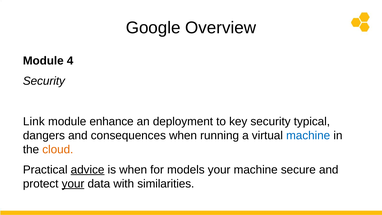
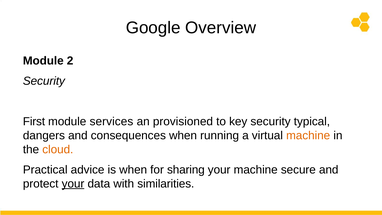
4: 4 -> 2 (70, 61)
Link: Link -> First (34, 121)
enhance: enhance -> services (111, 121)
deployment: deployment -> provisioned (183, 121)
machine colour: blue -> orange (308, 135)
advice underline: present -> none (88, 170)
models: models -> sharing (186, 170)
